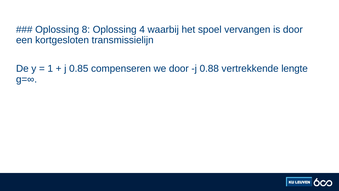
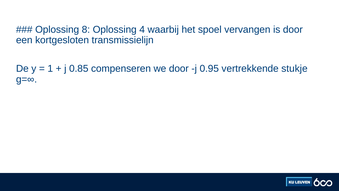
0.88: 0.88 -> 0.95 (209, 69)
lengte: lengte -> stukje (294, 69)
